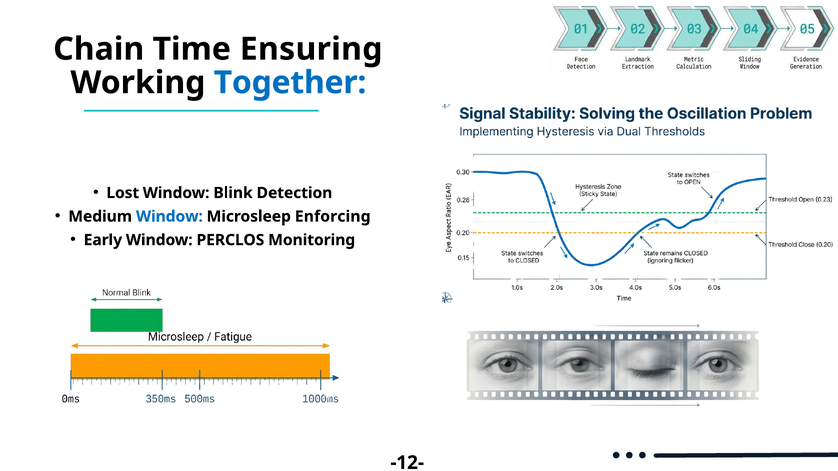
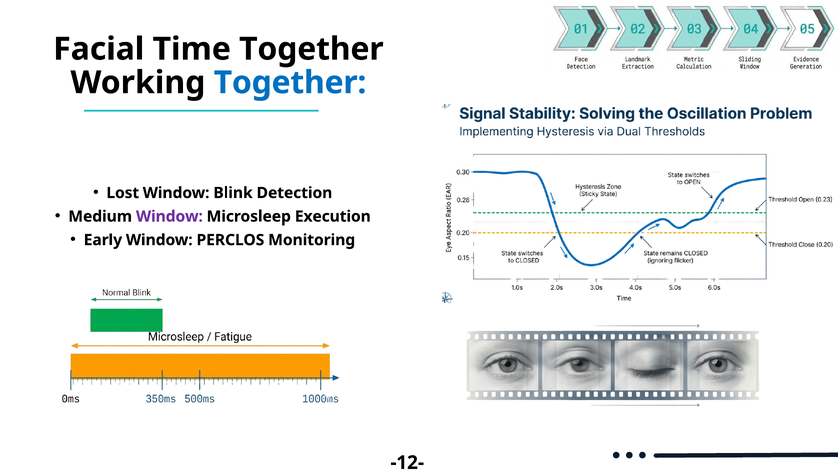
Chain: Chain -> Facial (99, 49)
Time Ensuring: Ensuring -> Together (311, 49)
Window colour: blue -> purple (169, 217)
Enforcing: Enforcing -> Execution (333, 217)
